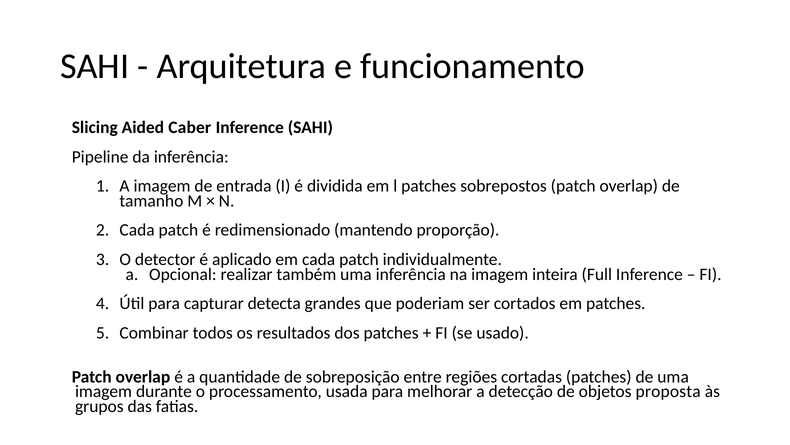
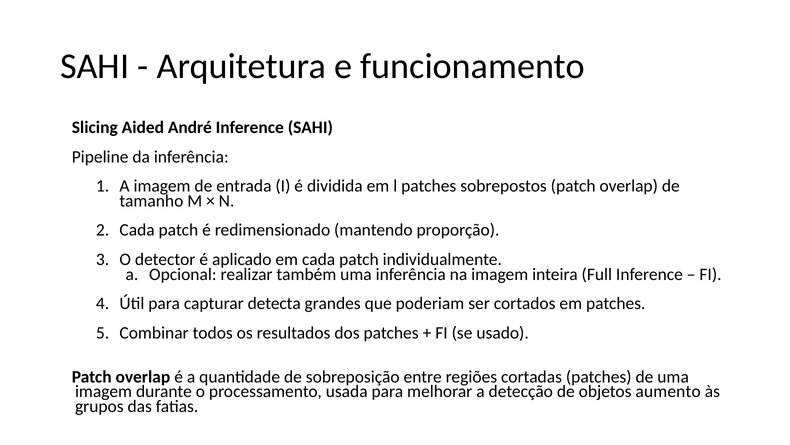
Caber: Caber -> André (190, 127)
proposta: proposta -> aumento (668, 391)
